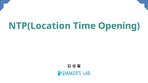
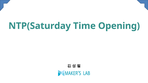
NTP(Location: NTP(Location -> NTP(Saturday (40, 26)
